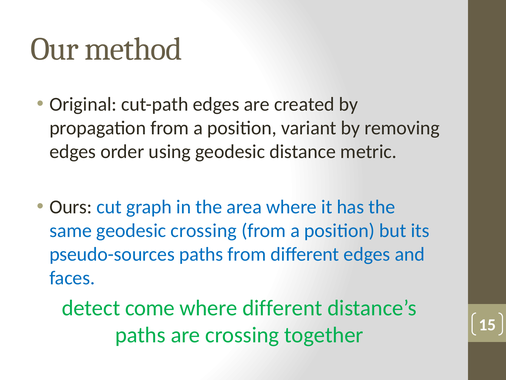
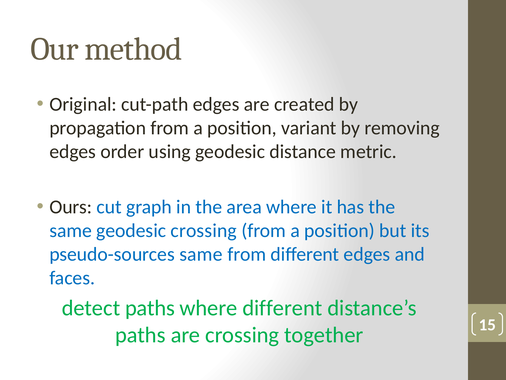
pseudo-sources paths: paths -> same (201, 254)
detect come: come -> paths (150, 308)
